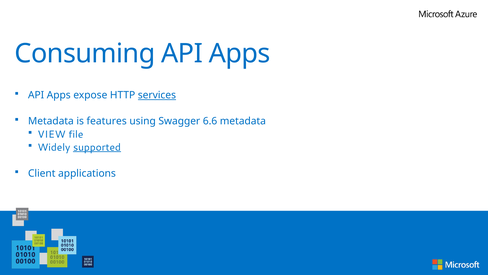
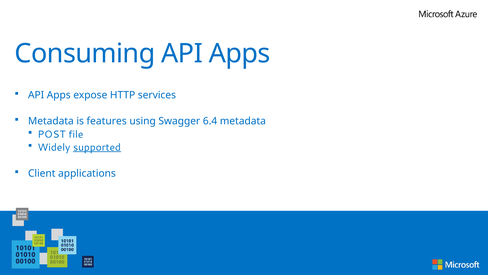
services underline: present -> none (157, 95)
6.6: 6.6 -> 6.4 (210, 121)
VIEW: VIEW -> POST (52, 134)
